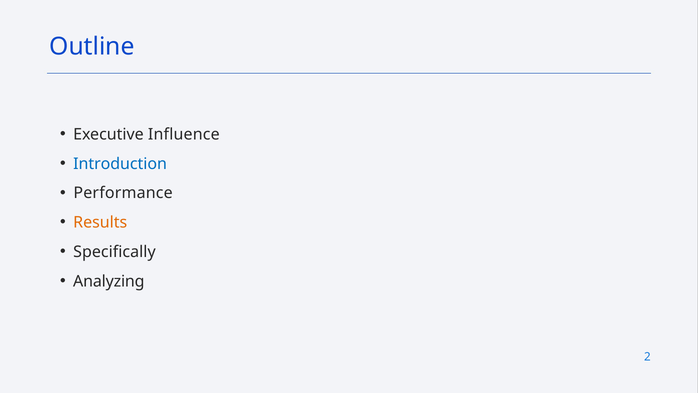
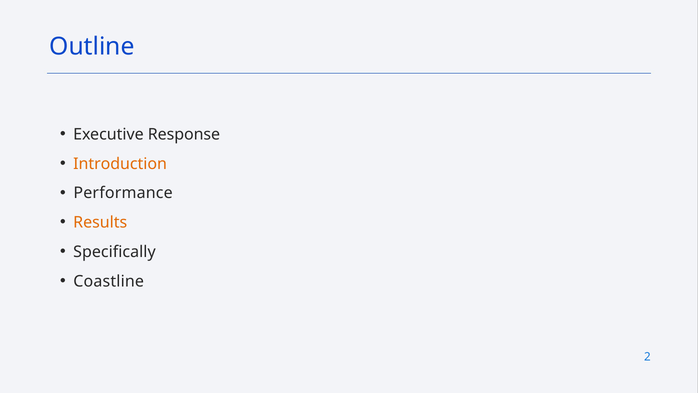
Influence: Influence -> Response (184, 134)
Introduction colour: blue -> orange (120, 164)
Analyzing: Analyzing -> Coastline (109, 281)
